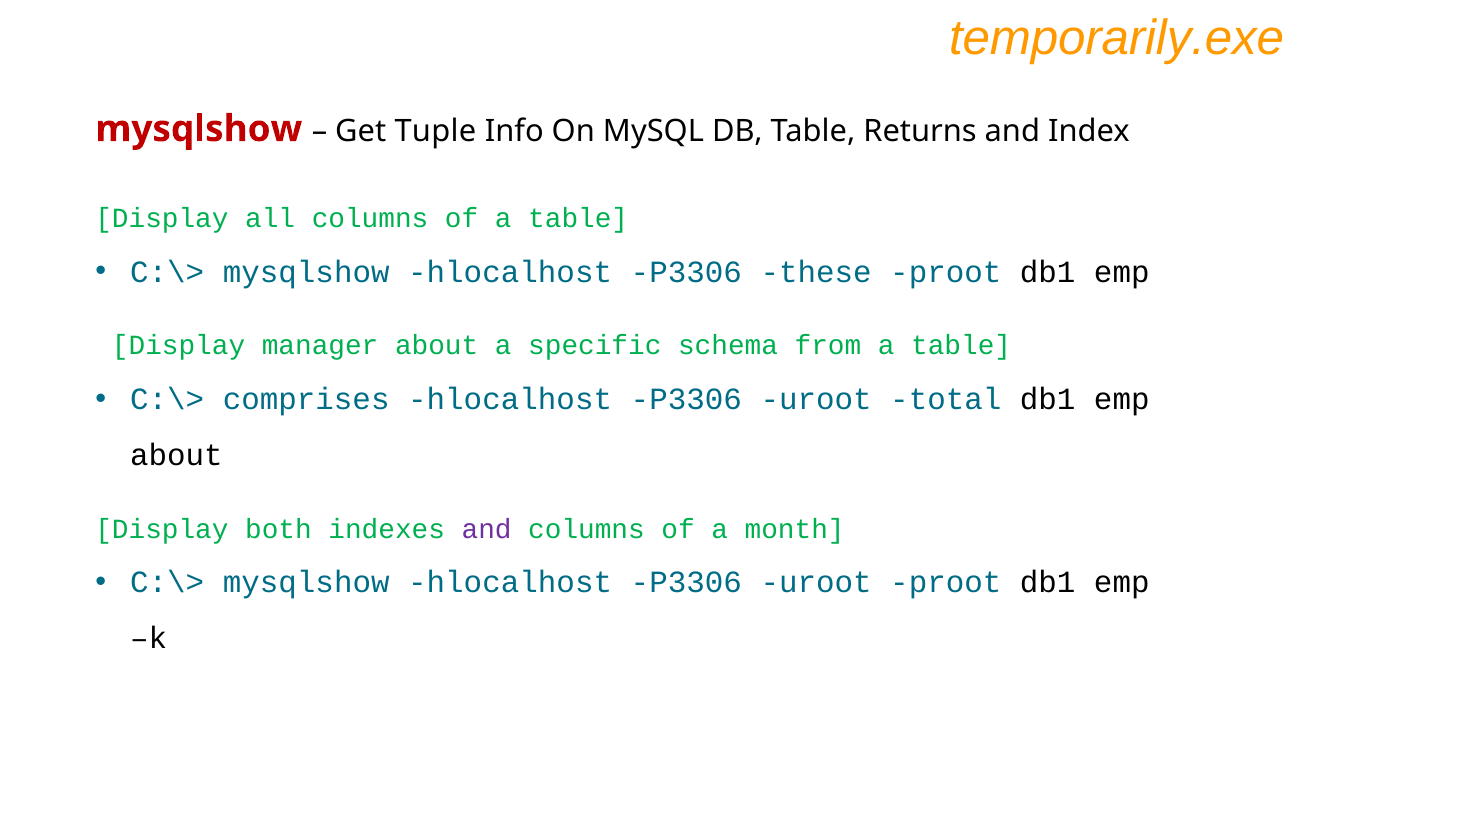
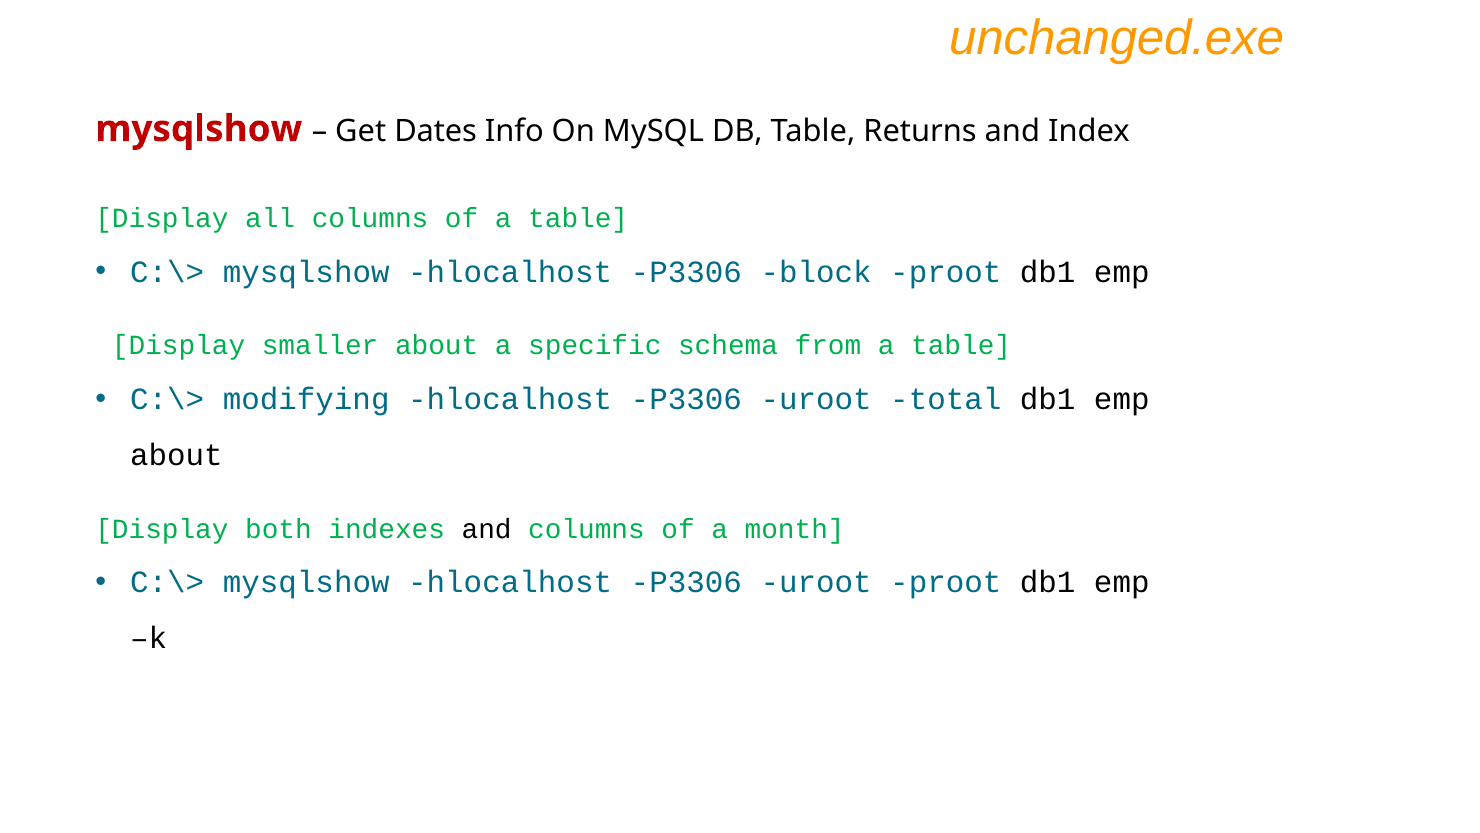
temporarily.exe: temporarily.exe -> unchanged.exe (1117, 39)
Tuple: Tuple -> Dates (436, 131)
these: these -> block (816, 272)
manager: manager -> smaller (320, 345)
comprises: comprises -> modifying (306, 399)
and colour: purple -> black (487, 529)
